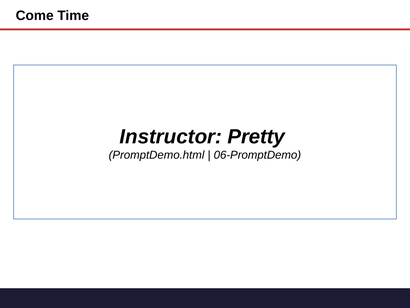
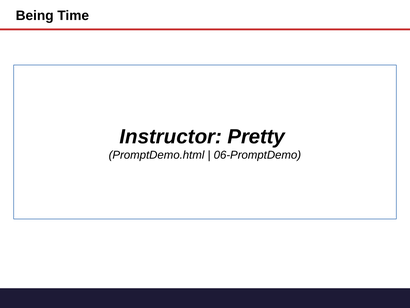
Come: Come -> Being (35, 16)
